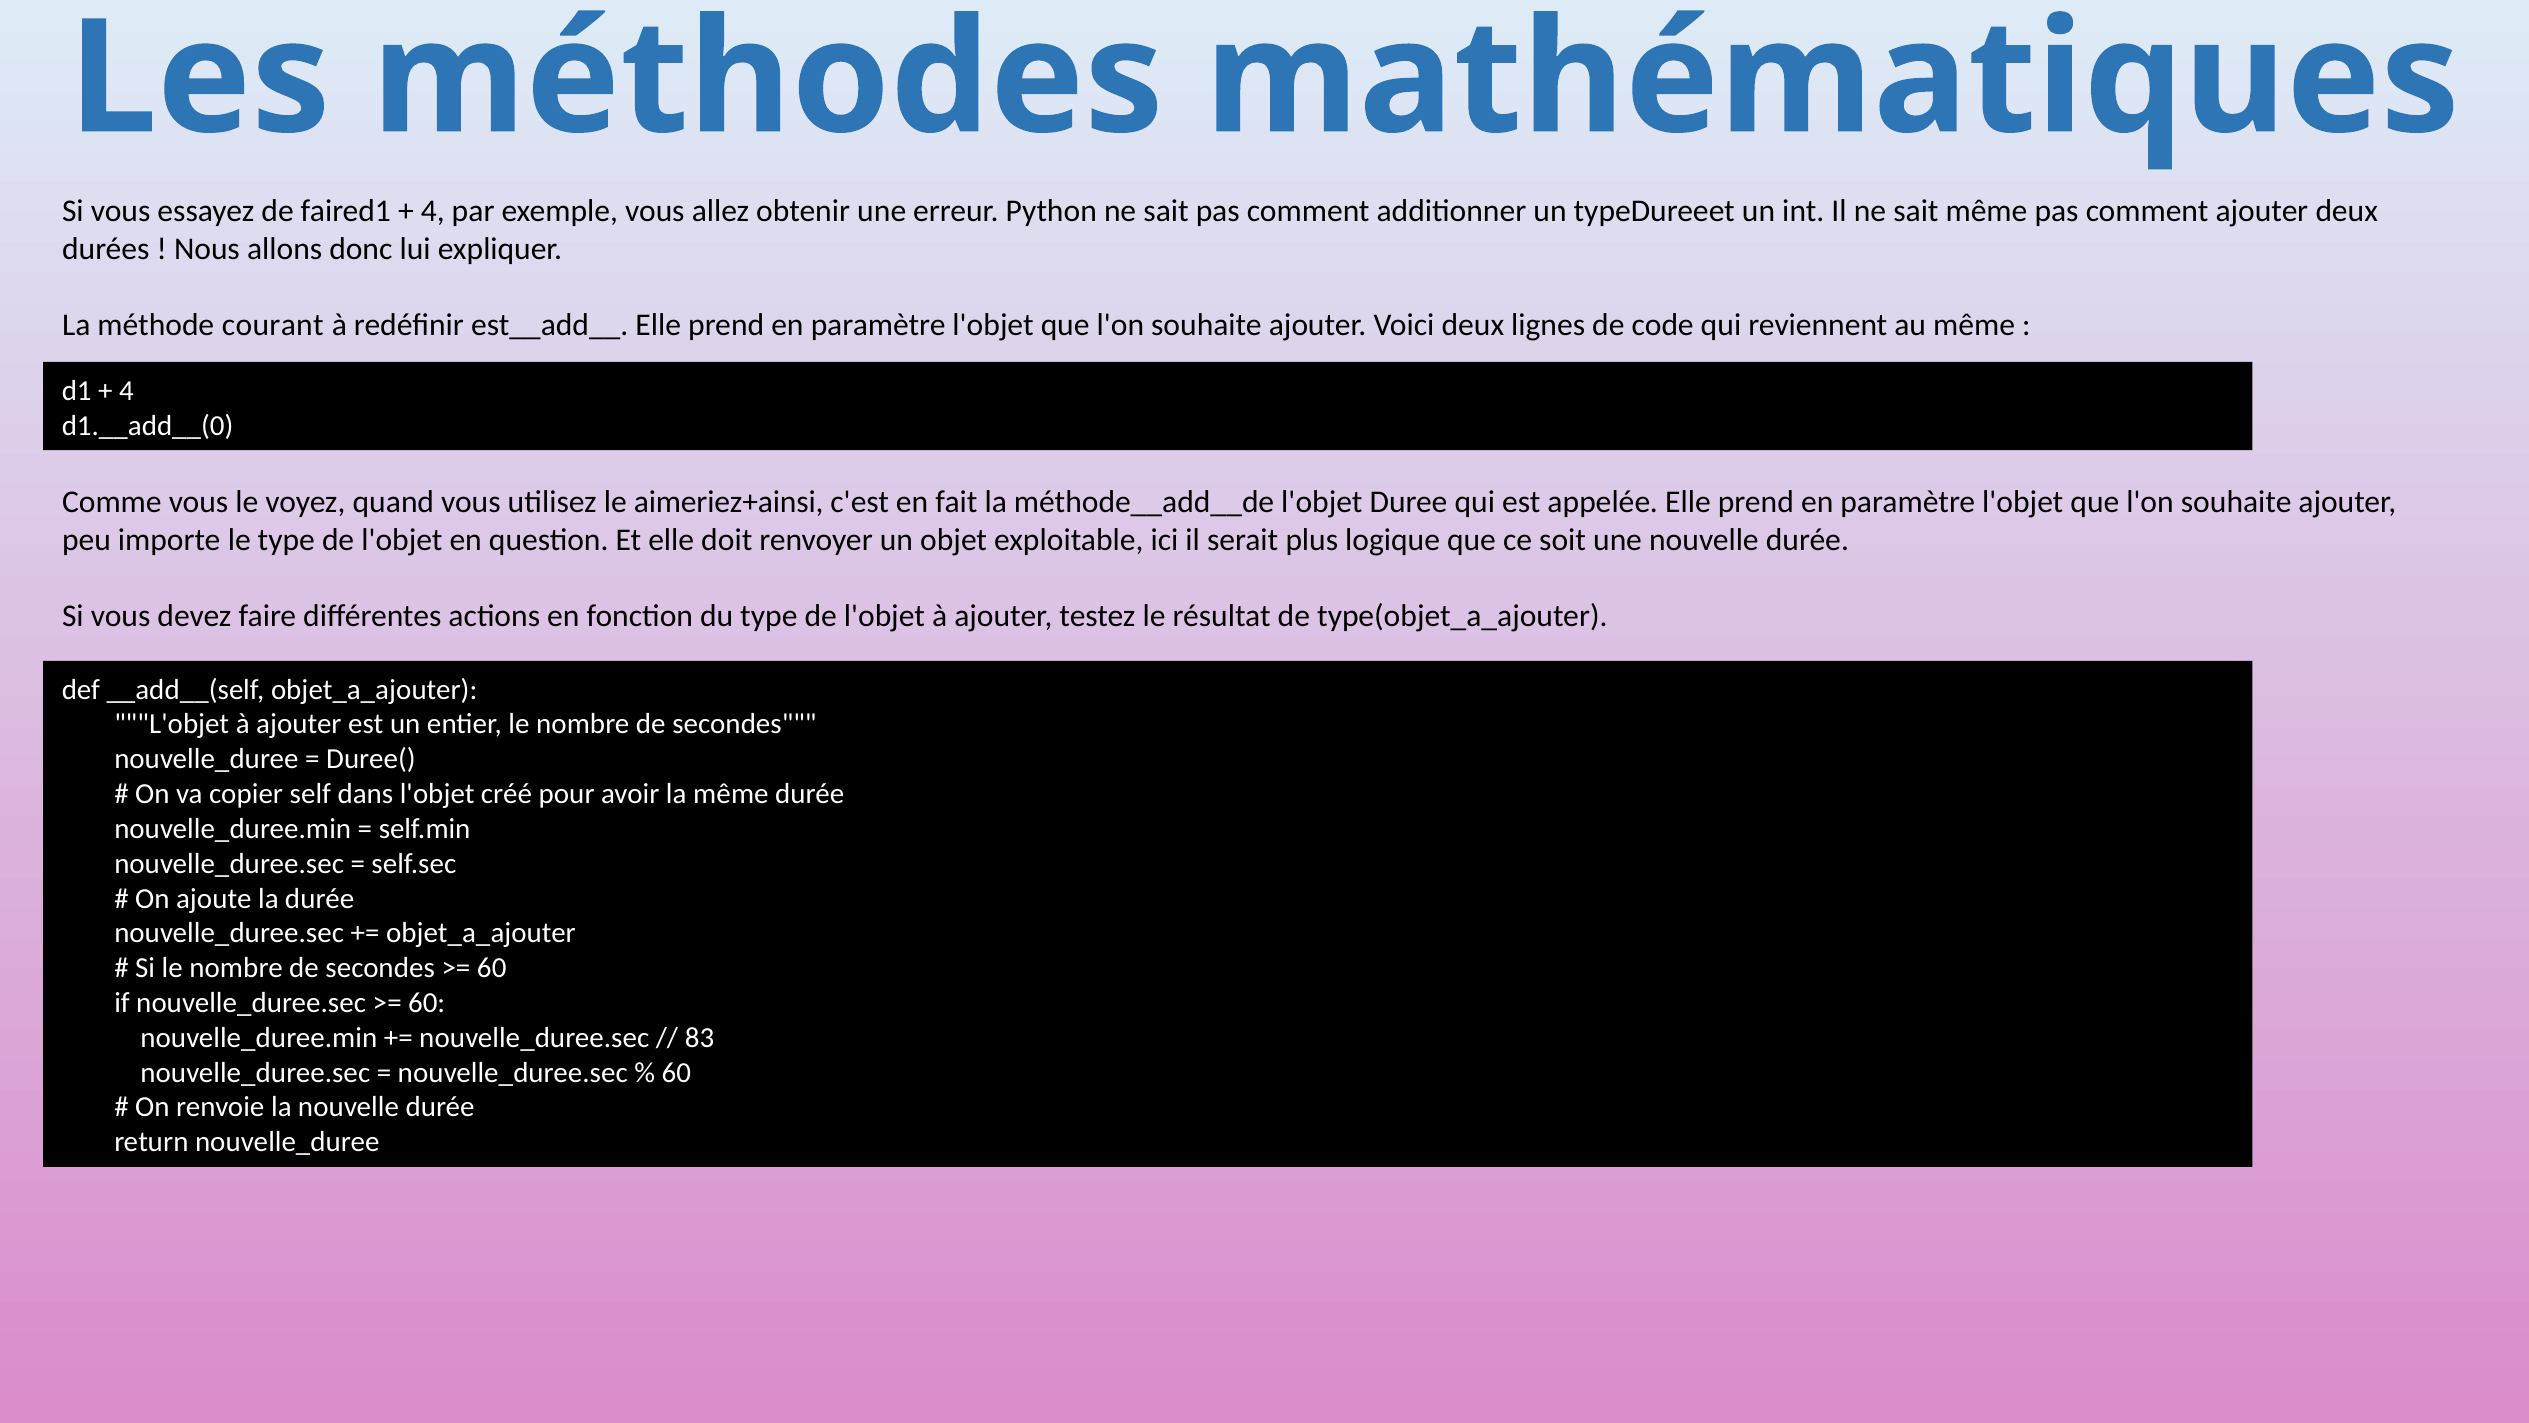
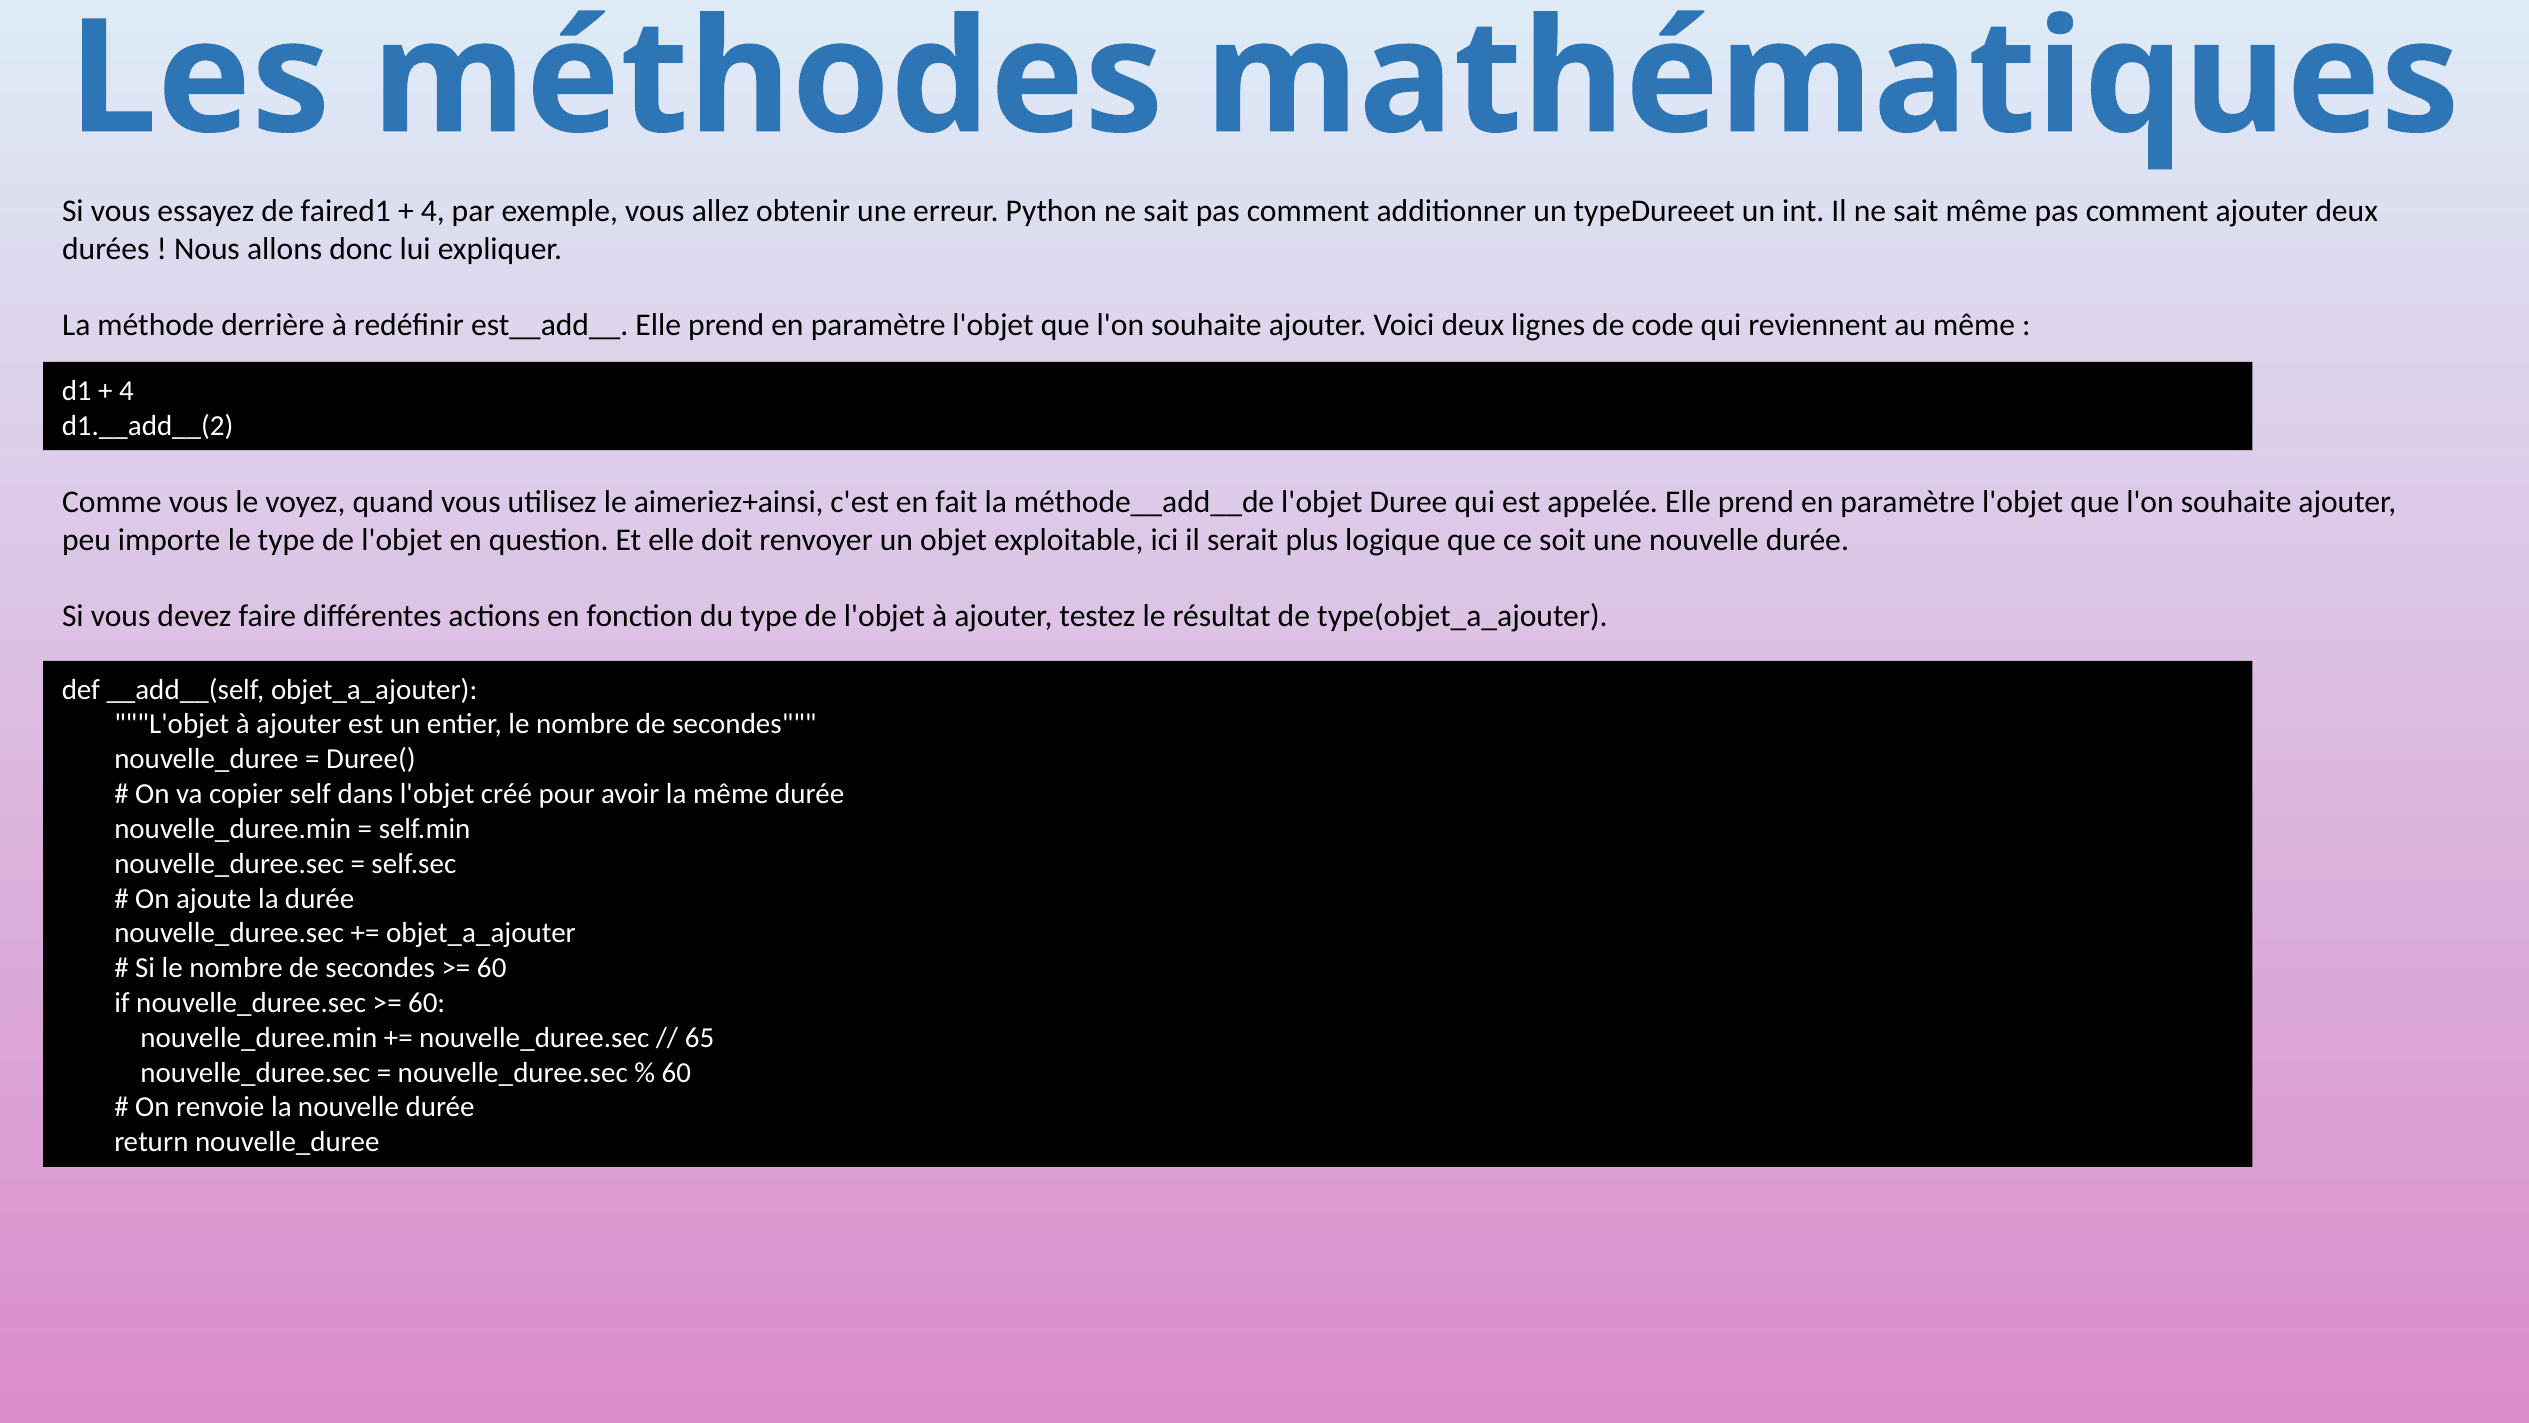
courant: courant -> derrière (273, 325)
d1.__add__(0: d1.__add__(0 -> d1.__add__(2 (148, 425)
83: 83 -> 65 (700, 1037)
